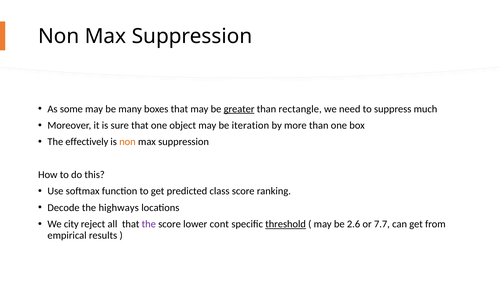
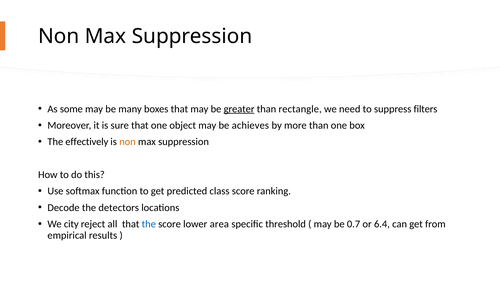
much: much -> filters (426, 109)
iteration: iteration -> achieves (250, 126)
highways: highways -> detectors (119, 208)
the colour: purple -> blue (149, 224)
cont: cont -> area (219, 224)
threshold underline: present -> none (286, 224)
2.6: 2.6 -> 0.7 (354, 224)
7.7: 7.7 -> 6.4 (382, 224)
